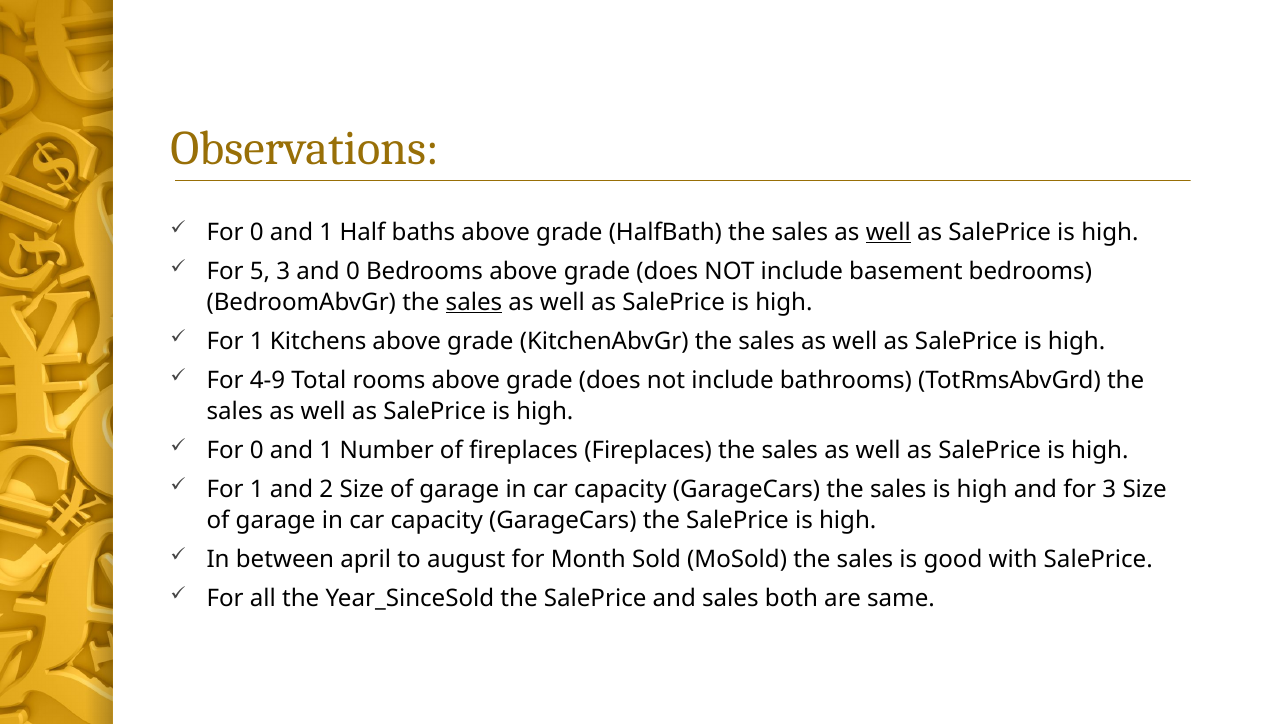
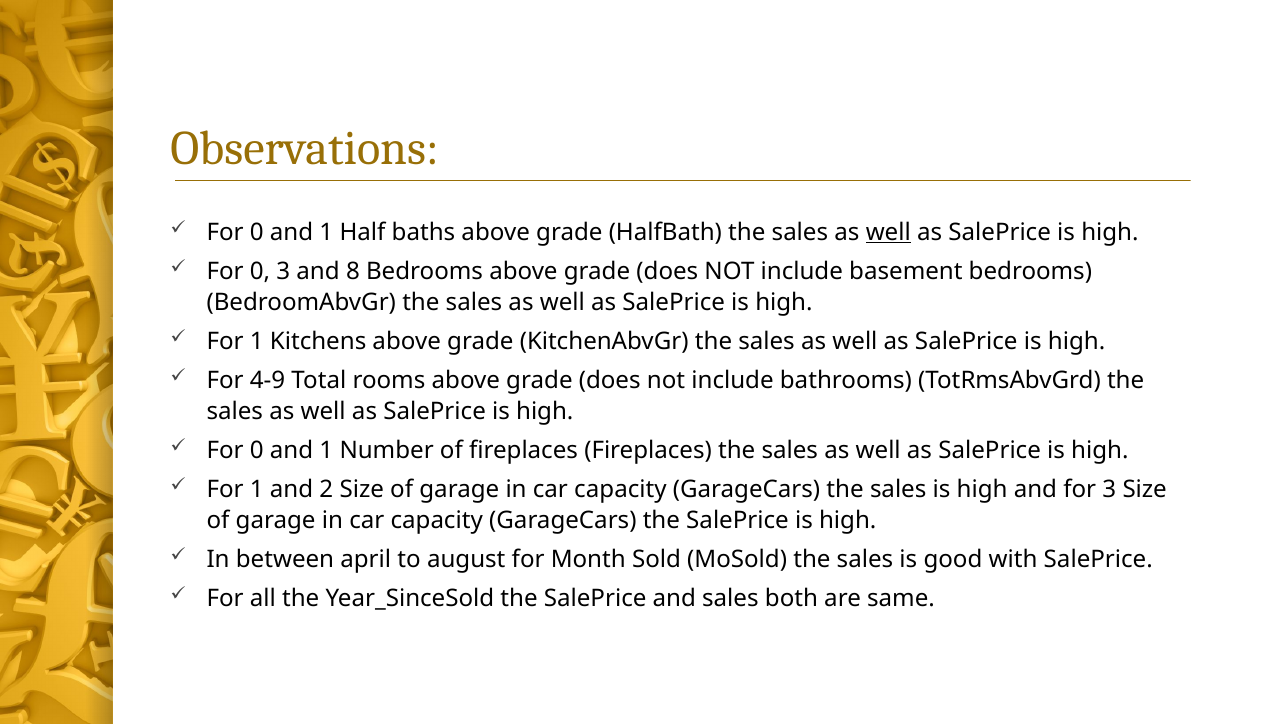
5: 5 -> 0 (260, 271)
and 0: 0 -> 8 (353, 271)
sales underline: present -> none (474, 302)
